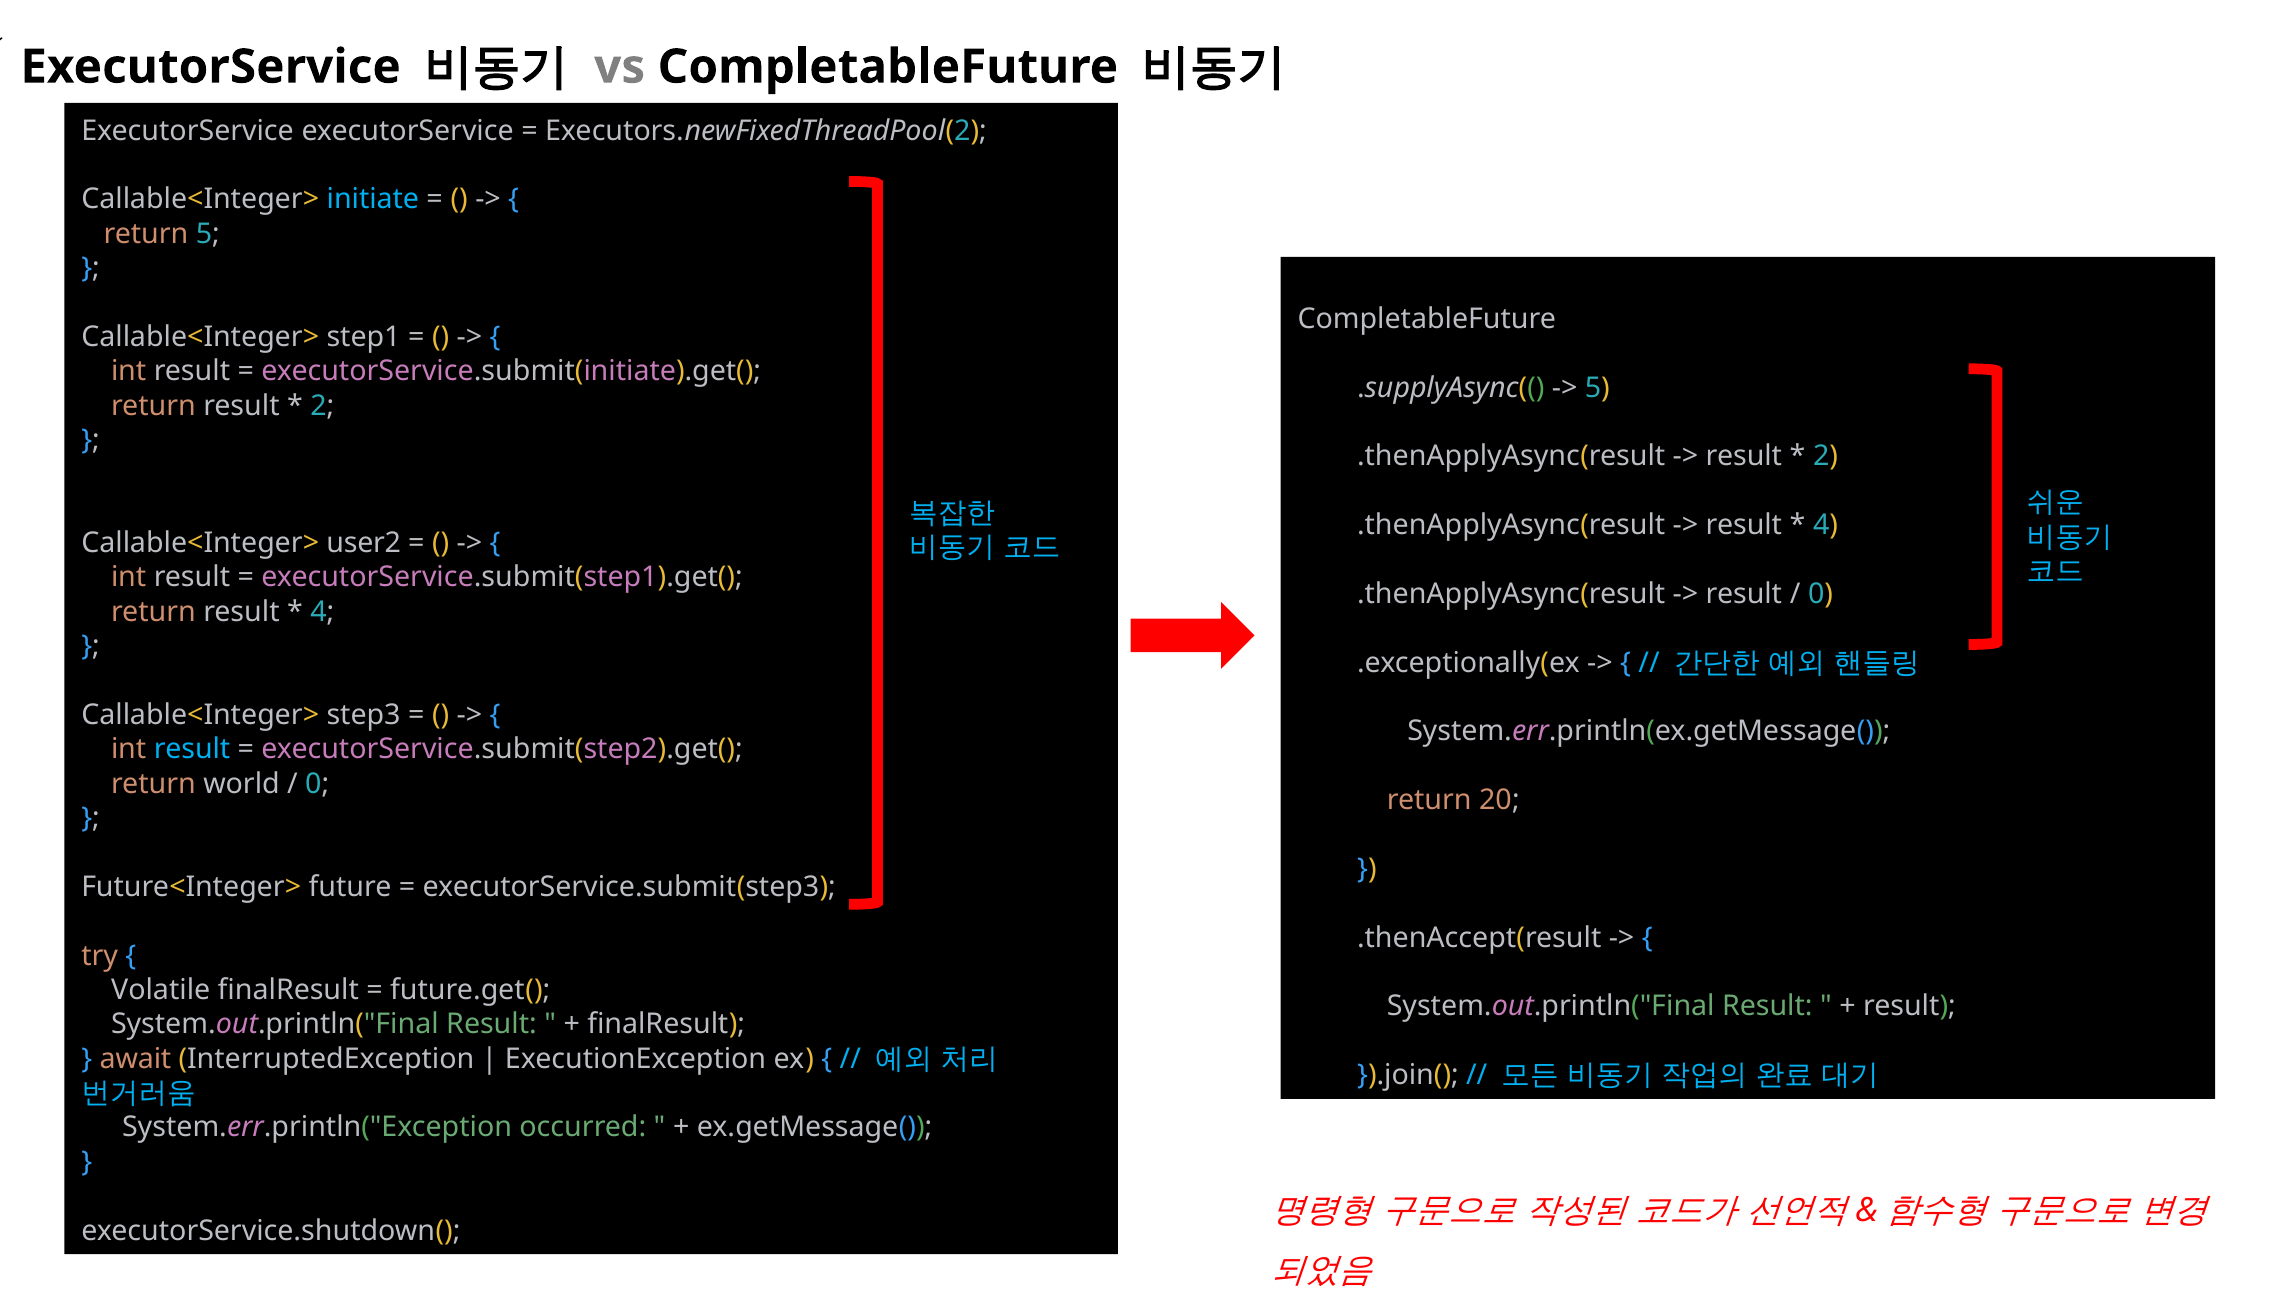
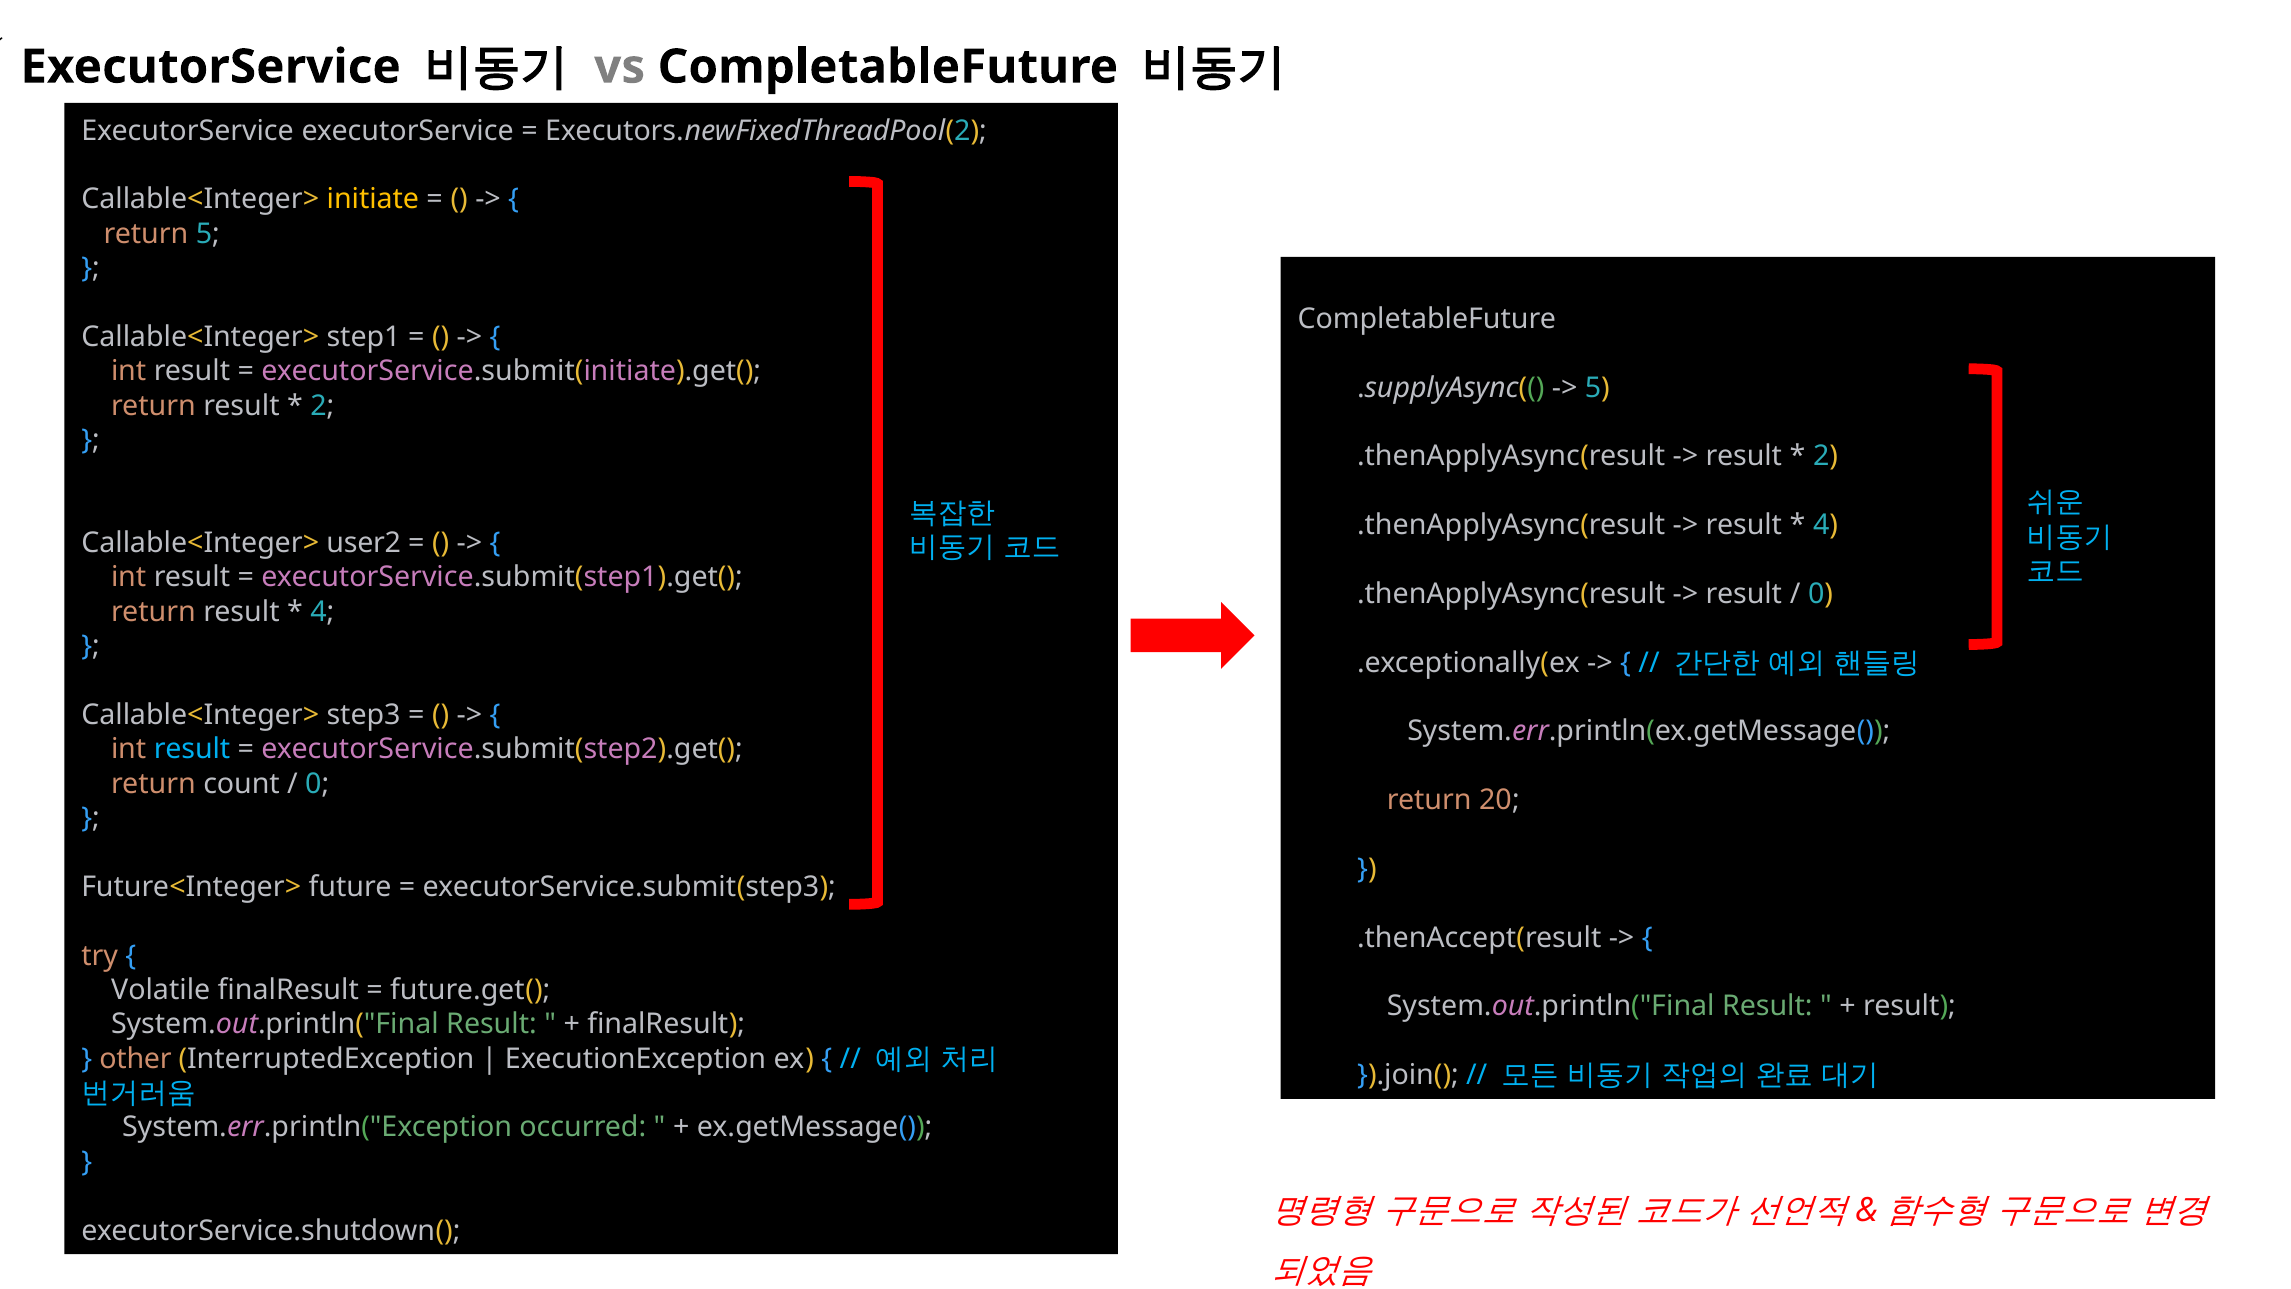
initiate colour: light blue -> yellow (373, 199)
world: world -> count (242, 784)
await: await -> other (136, 1058)
